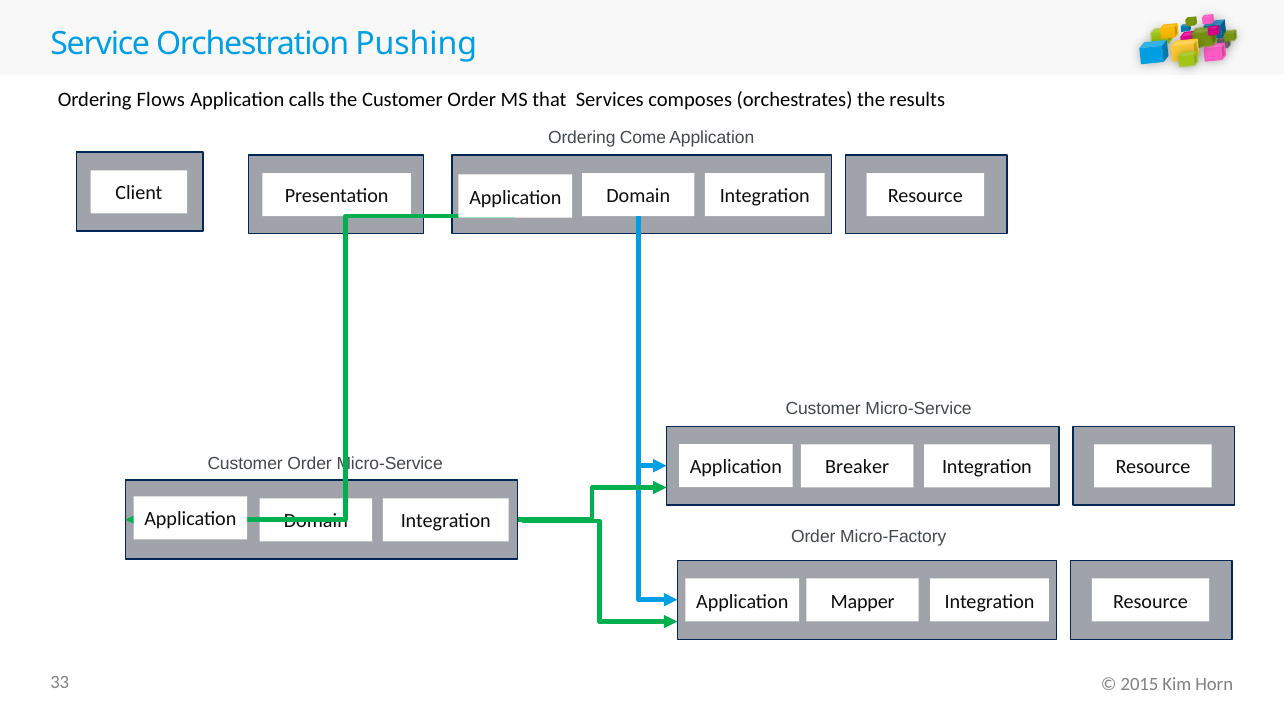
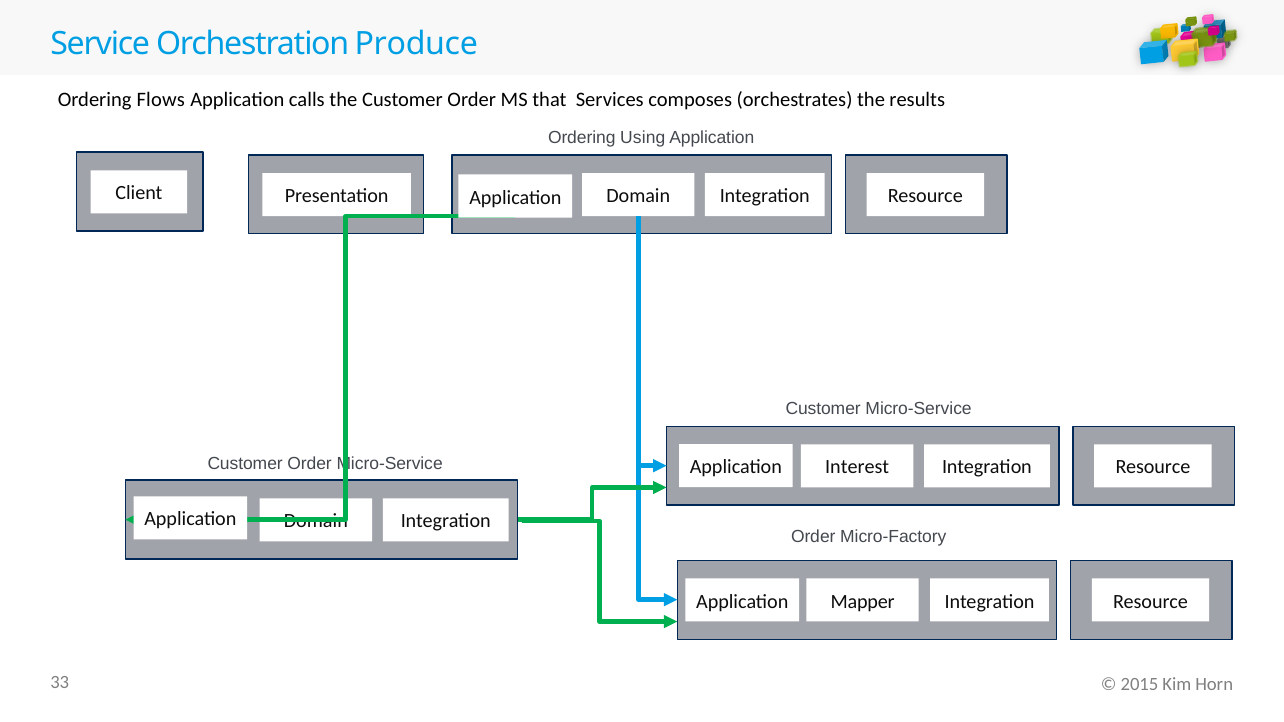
Pushing: Pushing -> Produce (416, 44)
Come: Come -> Using (643, 138)
Breaker: Breaker -> Interest (857, 467)
